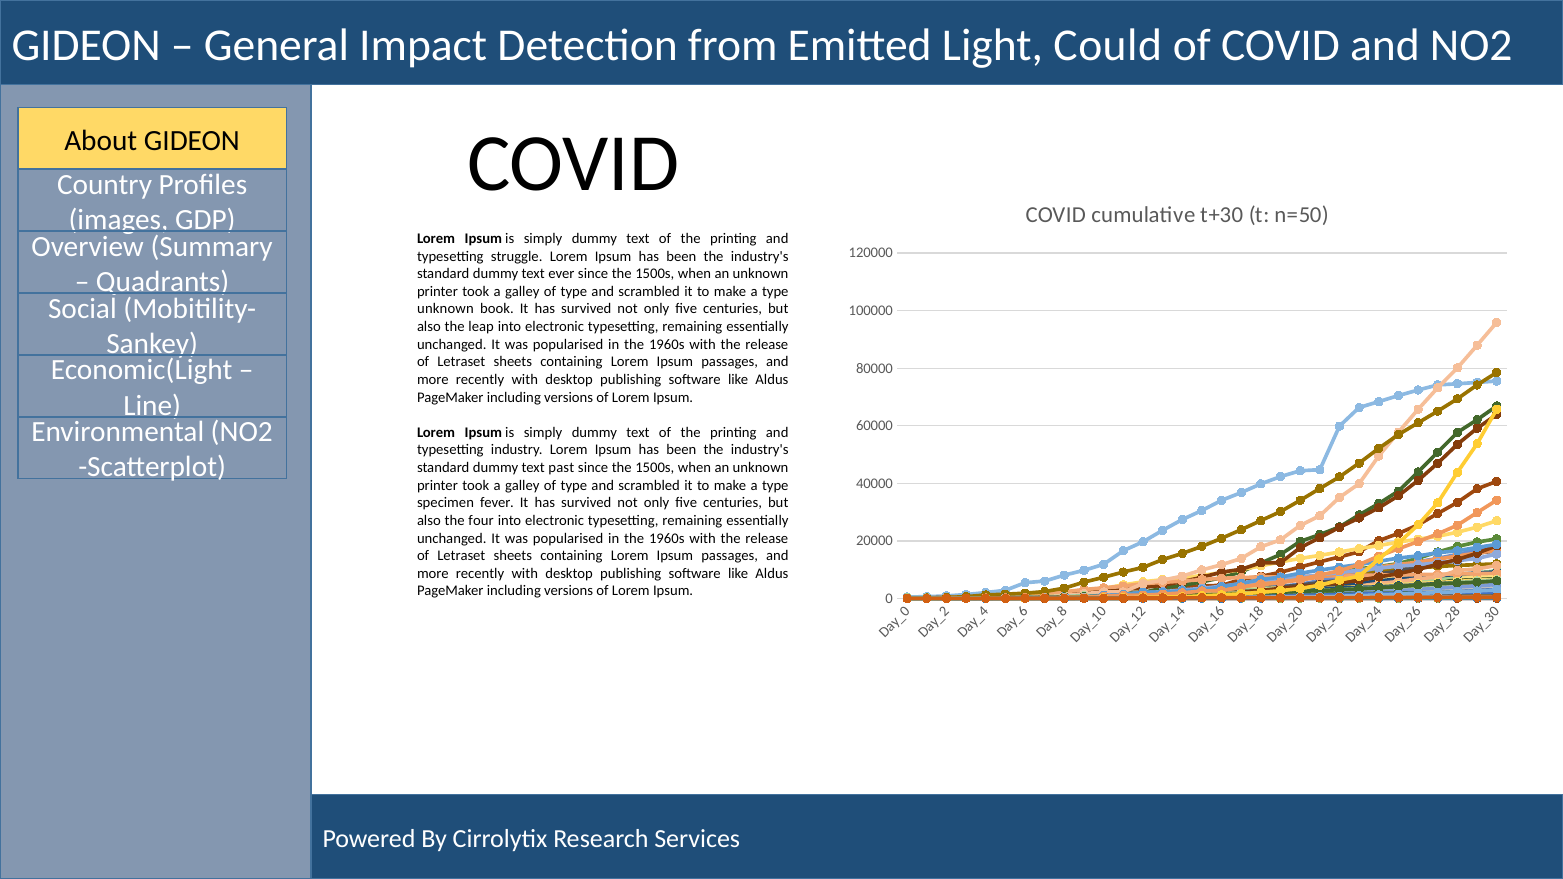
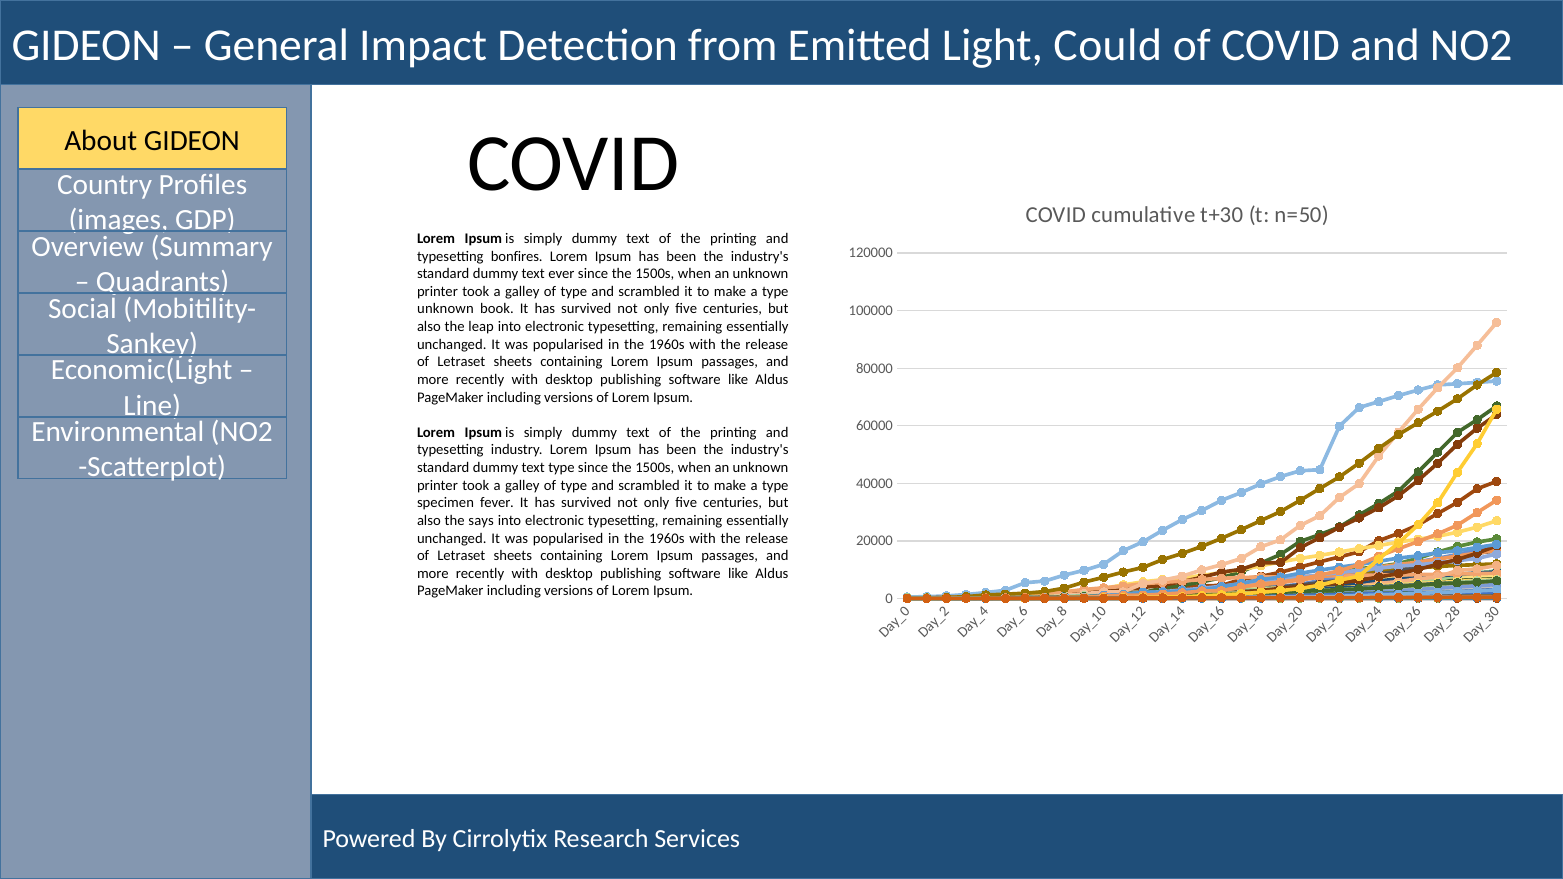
struggle: struggle -> bonfires (517, 256)
text past: past -> type (561, 468)
four: four -> says (481, 521)
